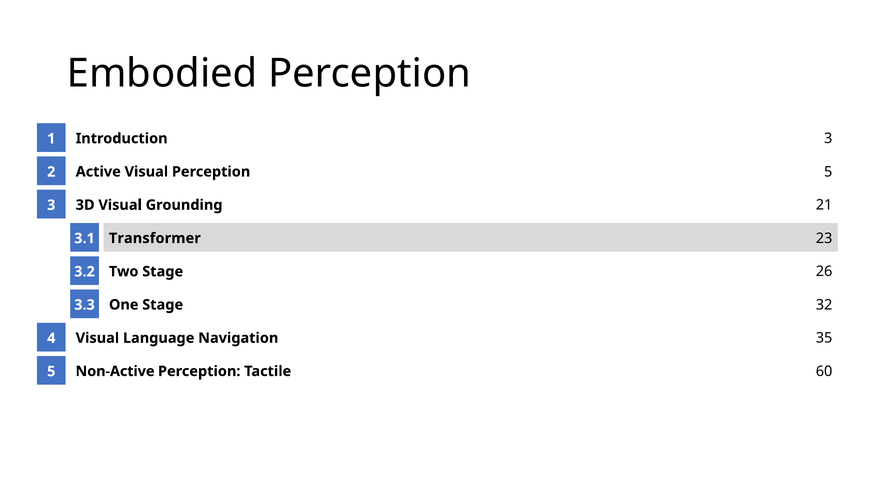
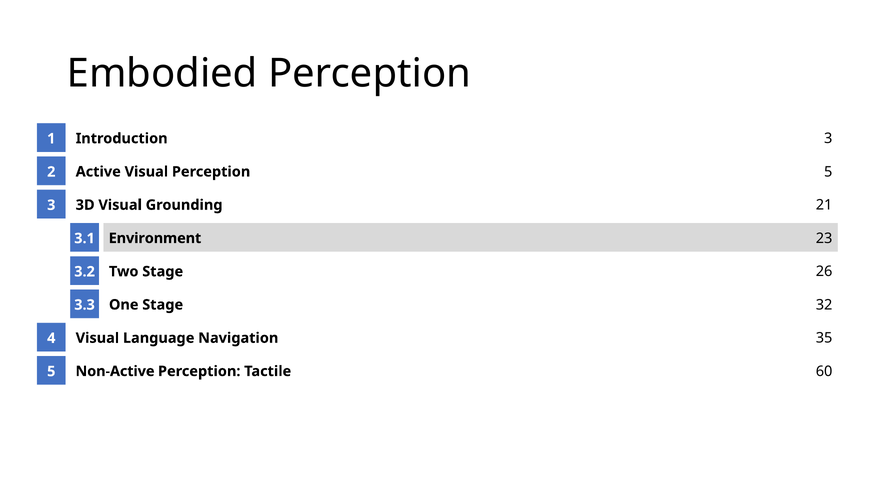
Transformer: Transformer -> Environment (155, 238)
